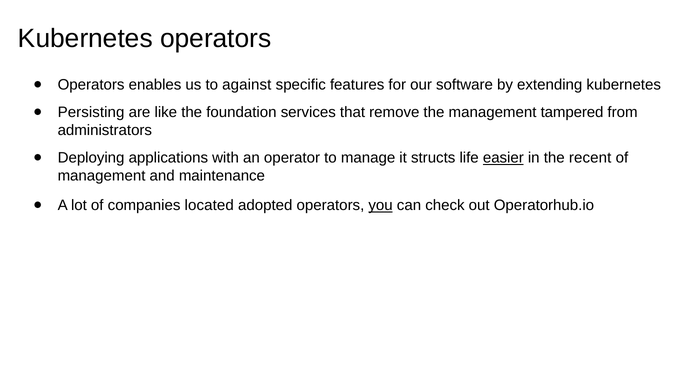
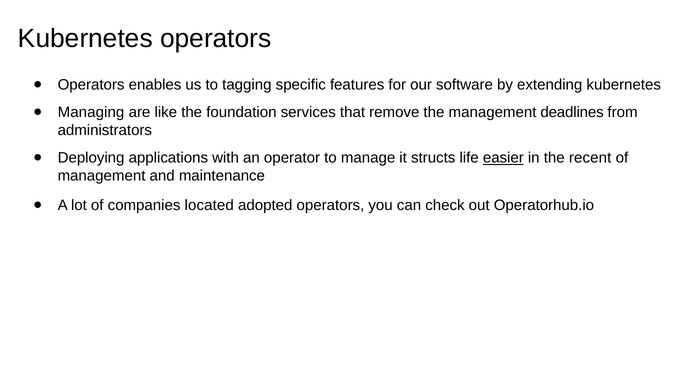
against: against -> tagging (247, 85)
Persisting: Persisting -> Managing (91, 112)
tampered: tampered -> deadlines (572, 112)
you underline: present -> none (381, 205)
